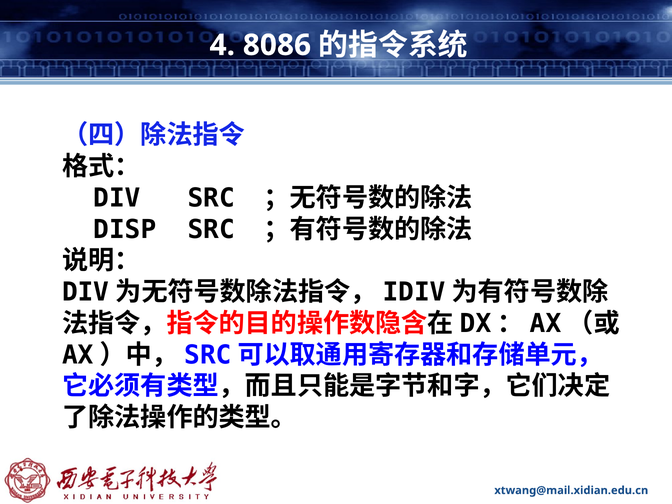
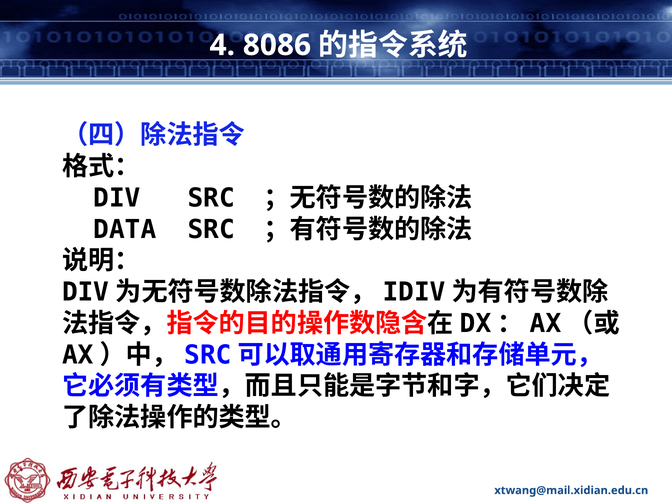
DISP: DISP -> DATA (125, 229)
